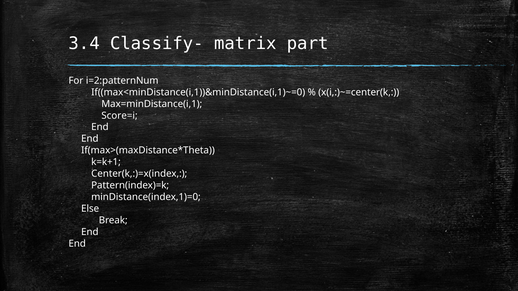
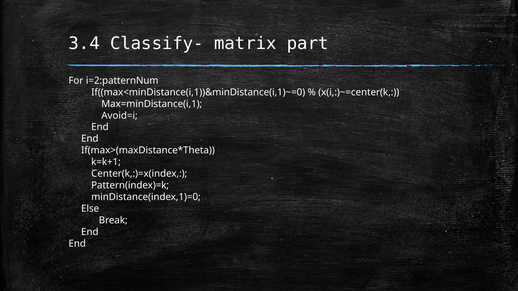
Score=i: Score=i -> Avoid=i (119, 116)
